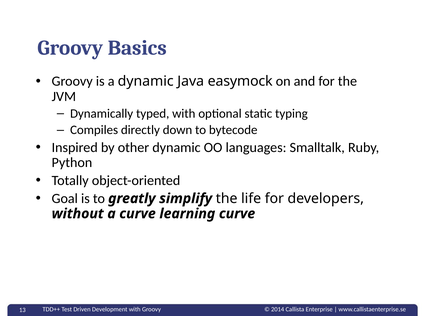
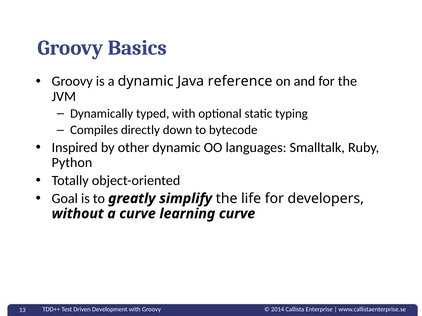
easymock: easymock -> reference (240, 81)
